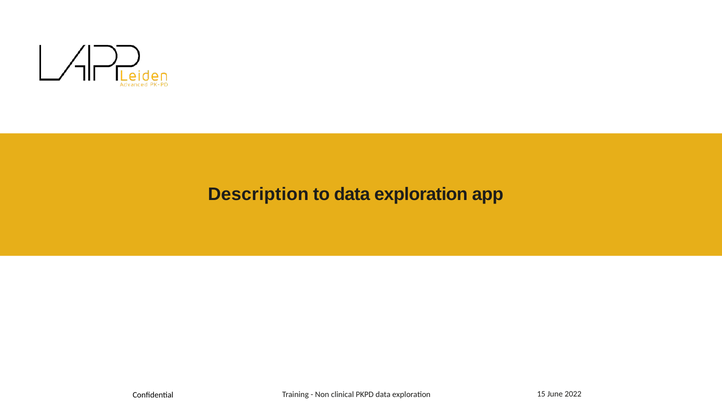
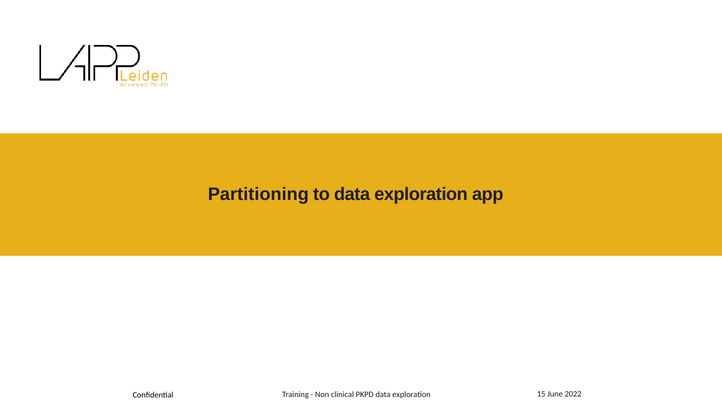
Description: Description -> Partitioning (258, 195)
